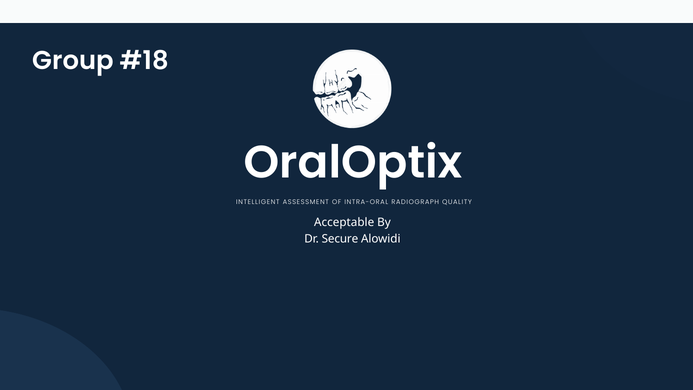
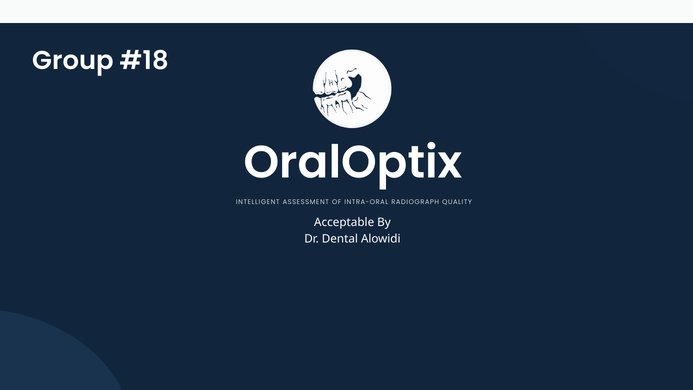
Secure: Secure -> Dental (340, 239)
